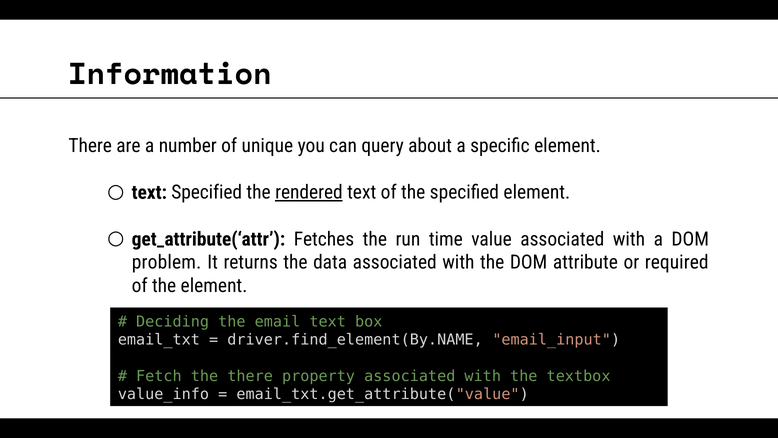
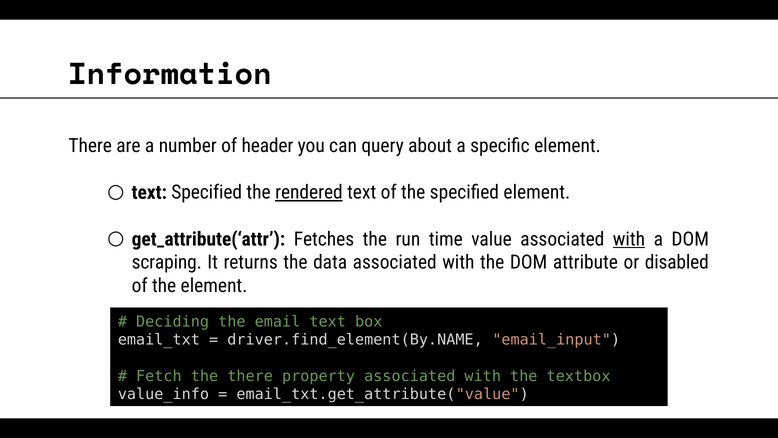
unique: unique -> header (267, 146)
with underline: none -> present (629, 239)
problem: problem -> scraping (167, 262)
required: required -> disabled (677, 262)
